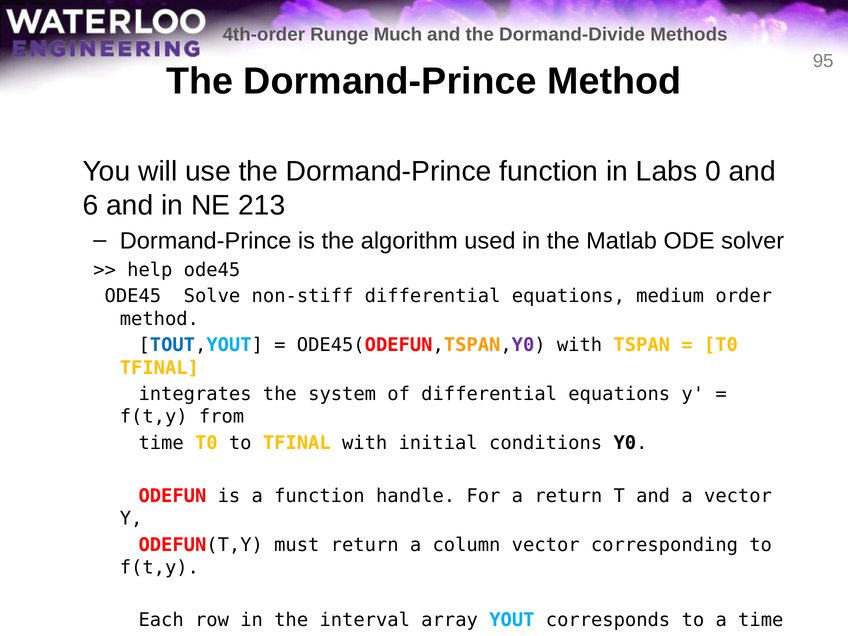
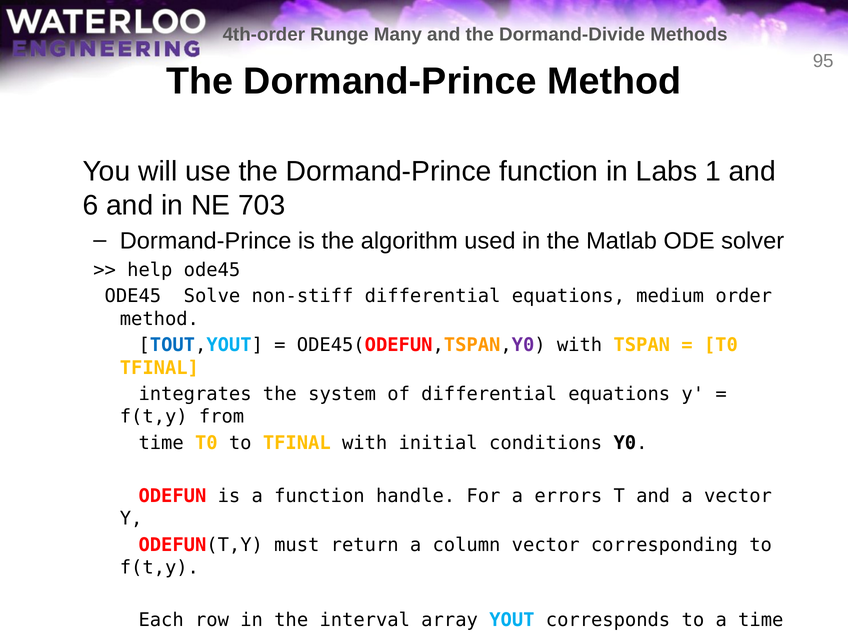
Much: Much -> Many (398, 34)
0: 0 -> 1 (713, 172)
213: 213 -> 703 (262, 206)
a return: return -> errors (568, 496)
